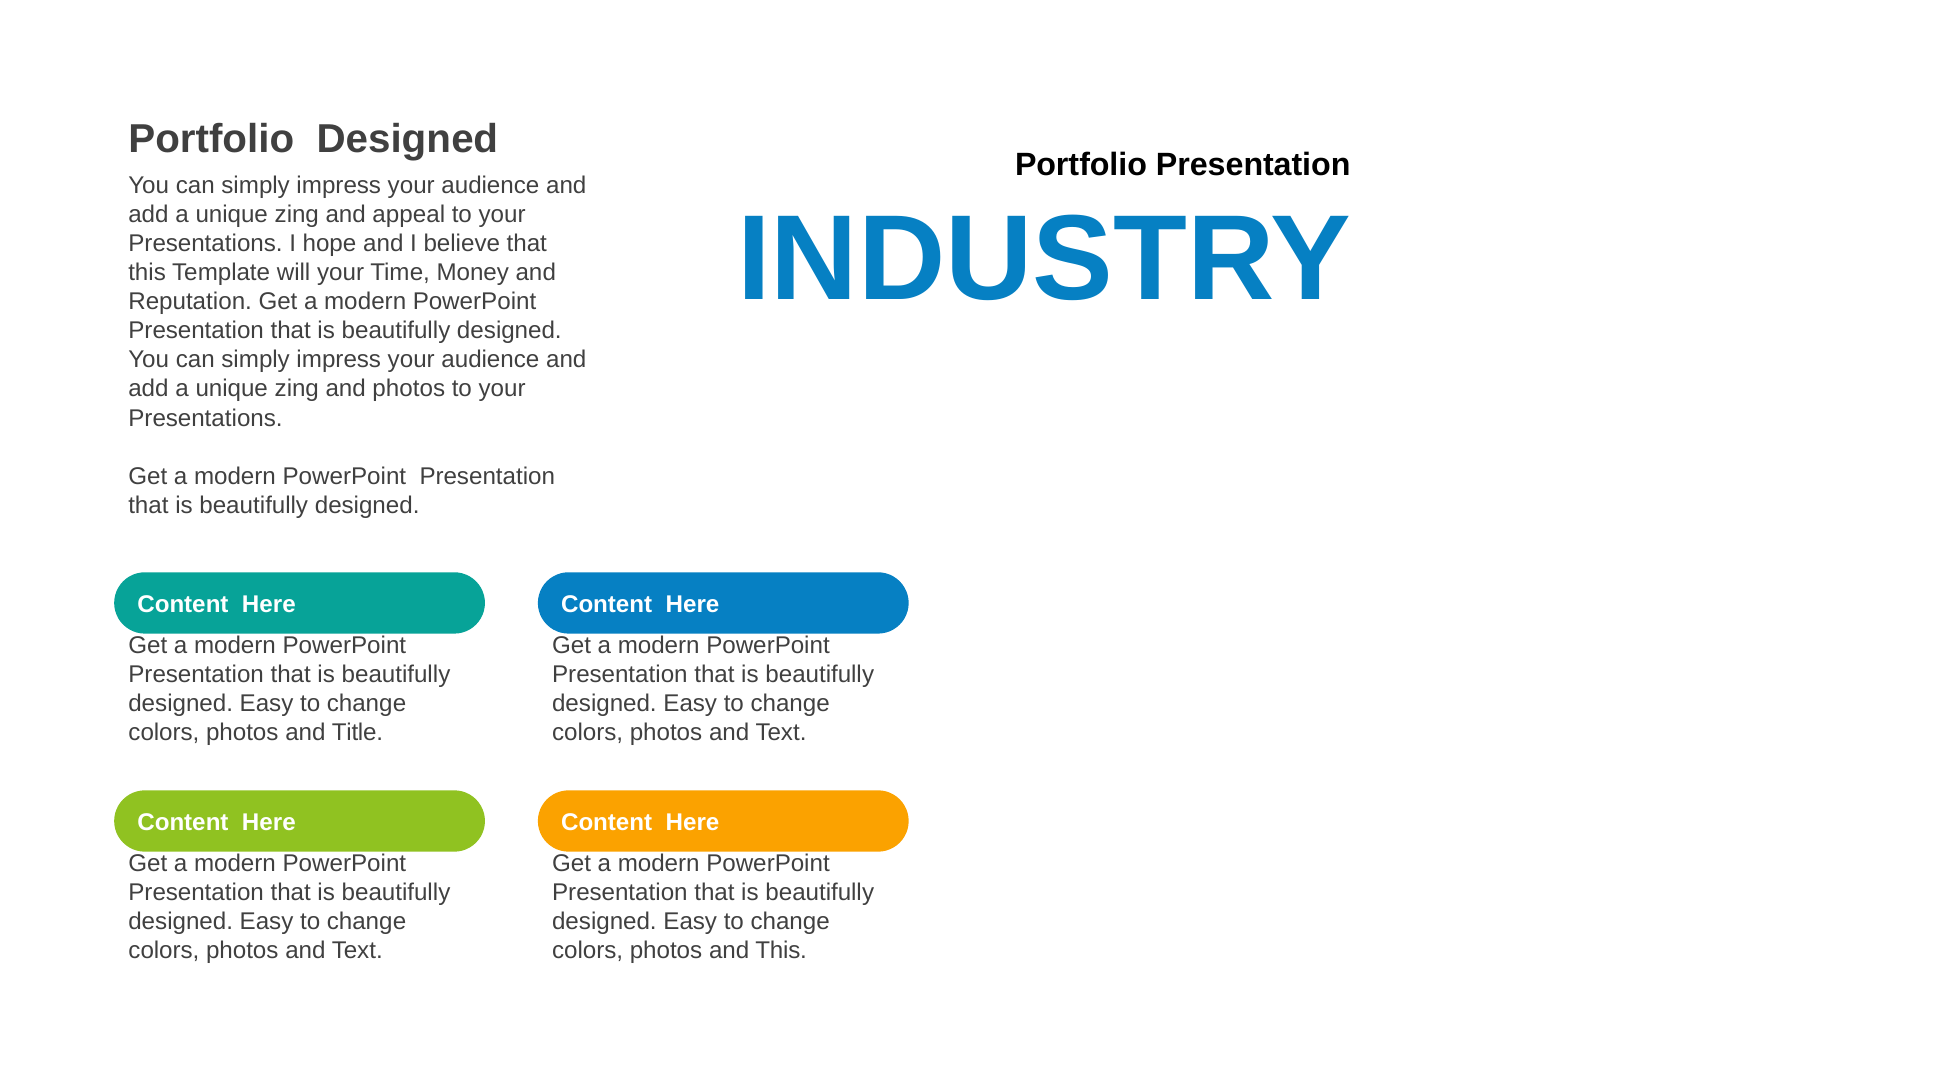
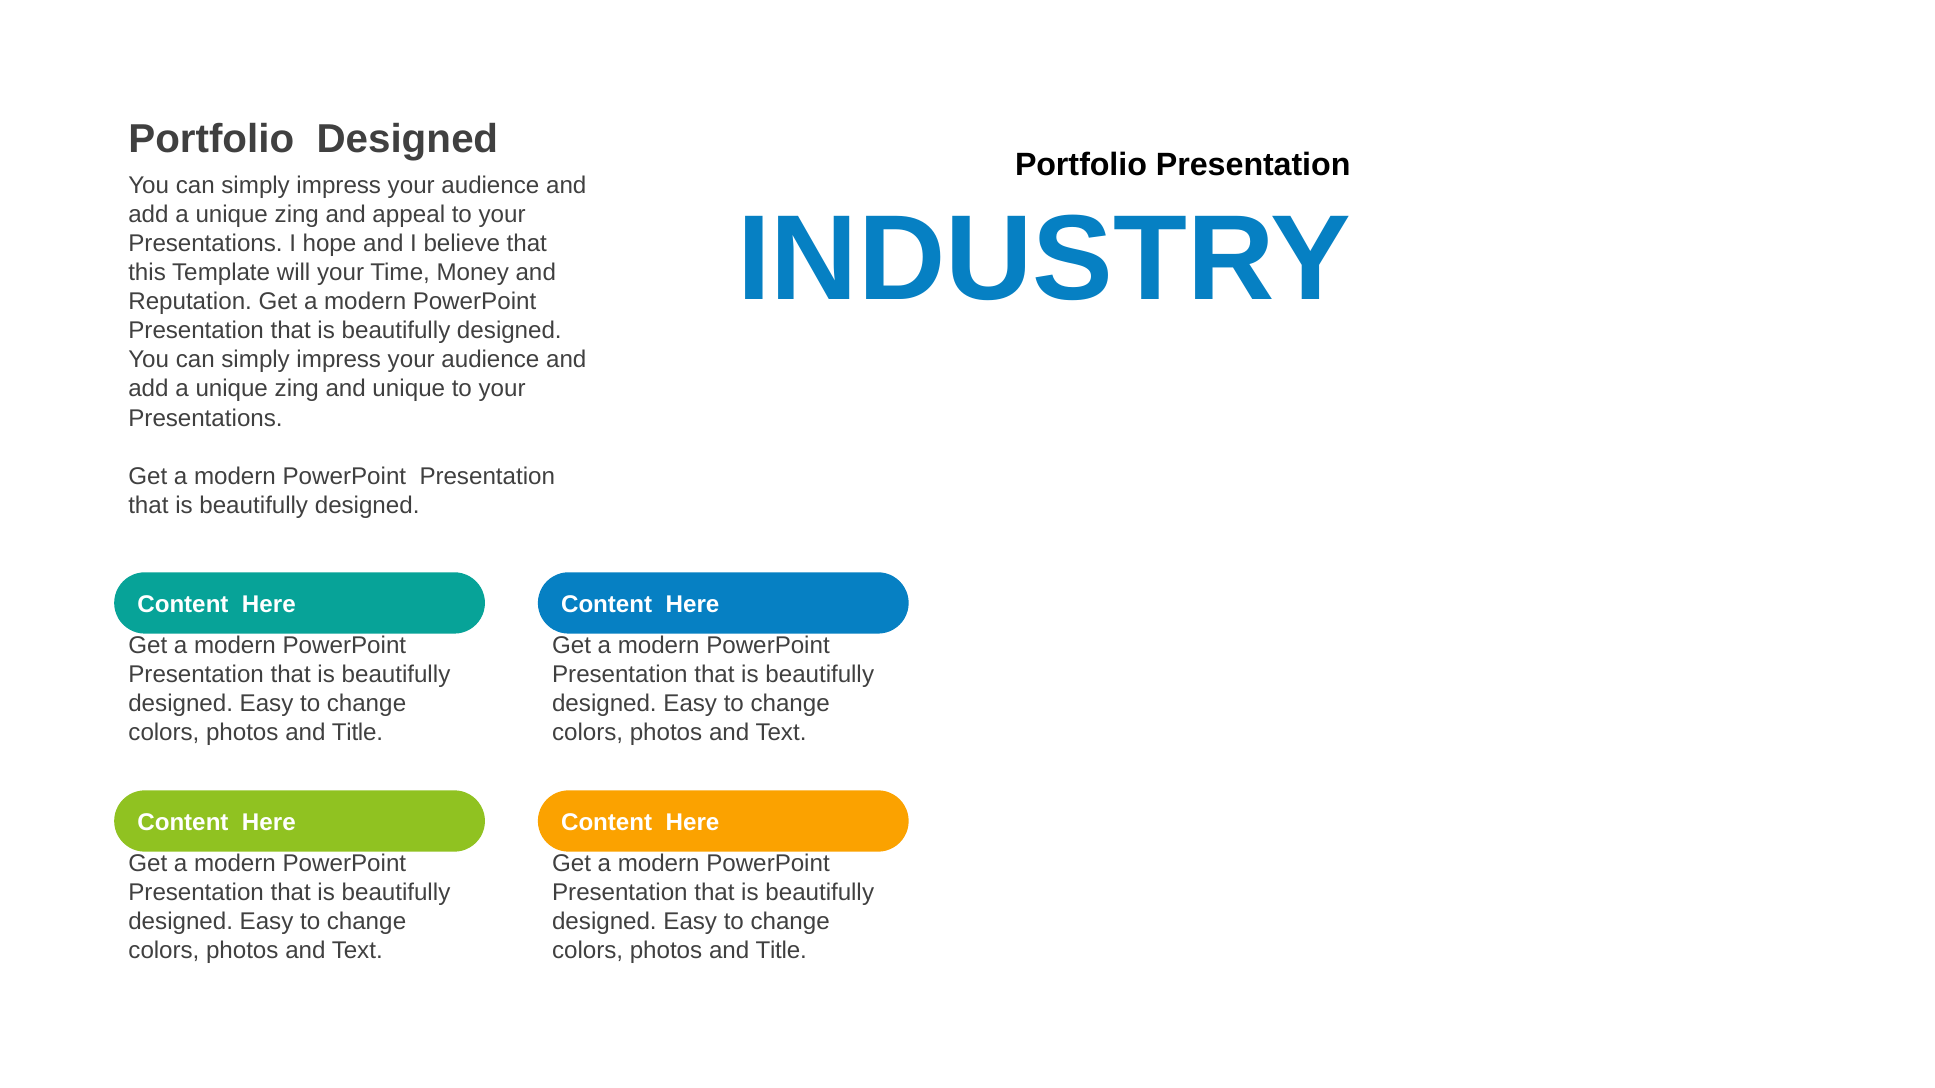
and photos: photos -> unique (409, 389)
This: This -> Title (781, 951)
